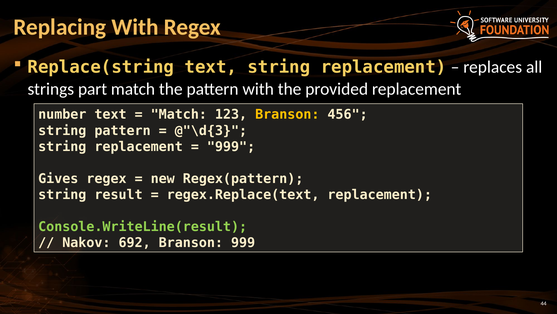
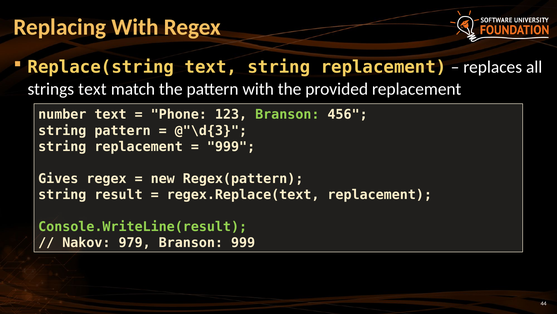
strings part: part -> text (92, 89)
Match: Match -> Phone (179, 114)
Branson colour: yellow -> light green (287, 114)
692: 692 -> 979 (135, 242)
